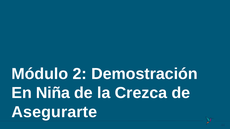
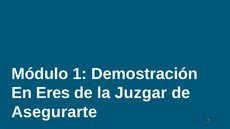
2: 2 -> 1 (80, 74)
Niña: Niña -> Eres (53, 93)
Crezca: Crezca -> Juzgar (141, 93)
